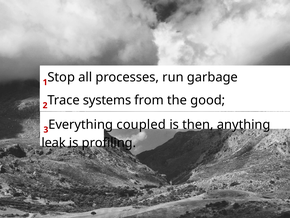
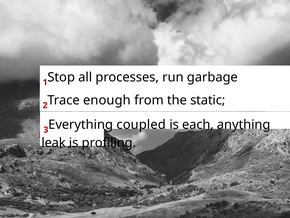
systems: systems -> enough (107, 100)
good: good -> static (208, 100)
then: then -> each (198, 124)
